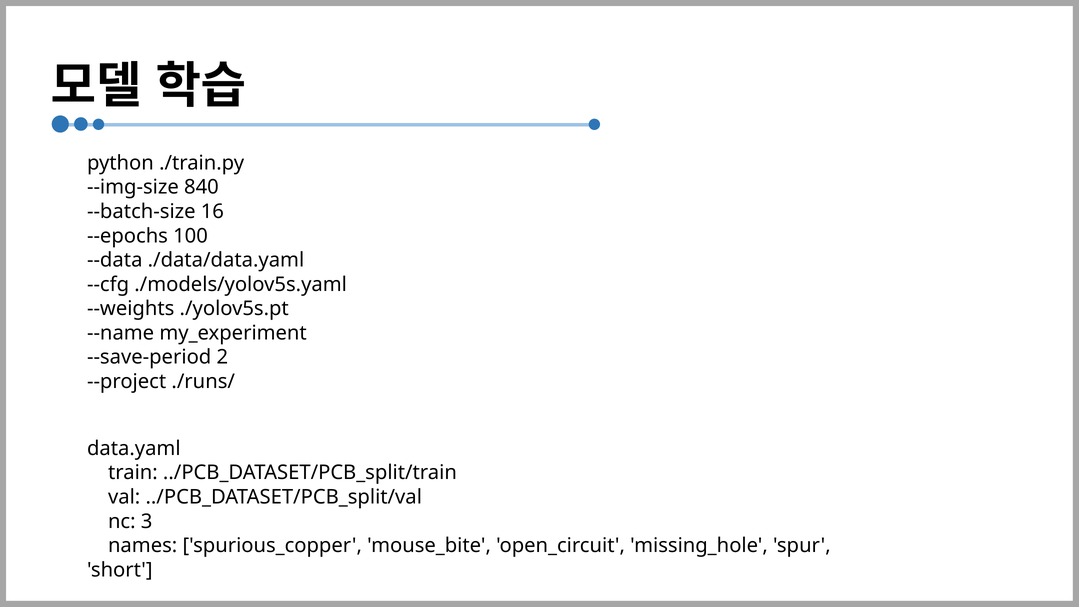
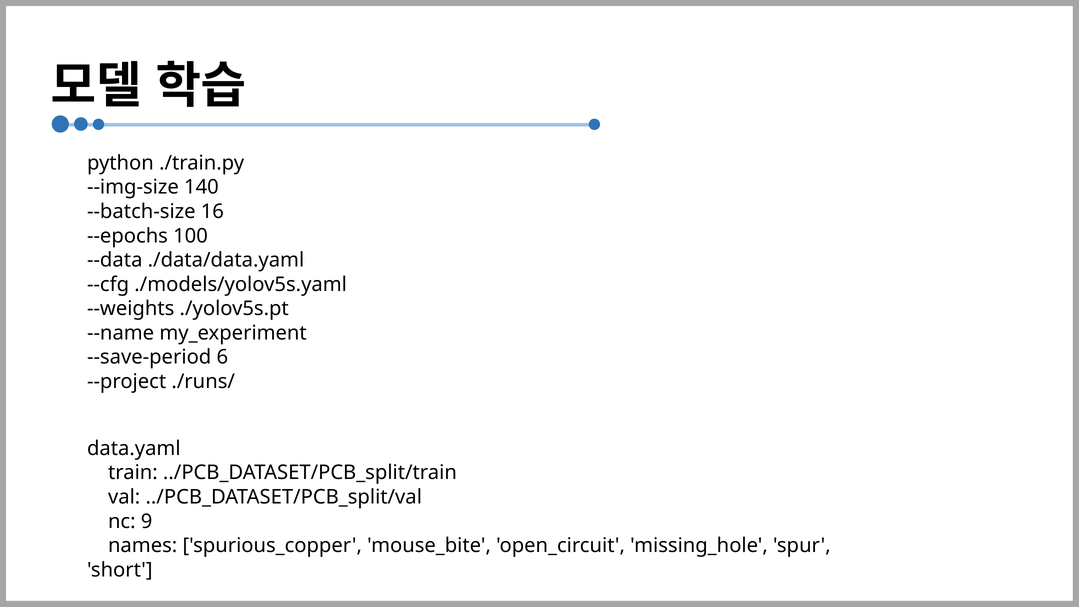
840: 840 -> 140 (201, 187)
2: 2 -> 6 (222, 357)
3: 3 -> 9 (147, 521)
